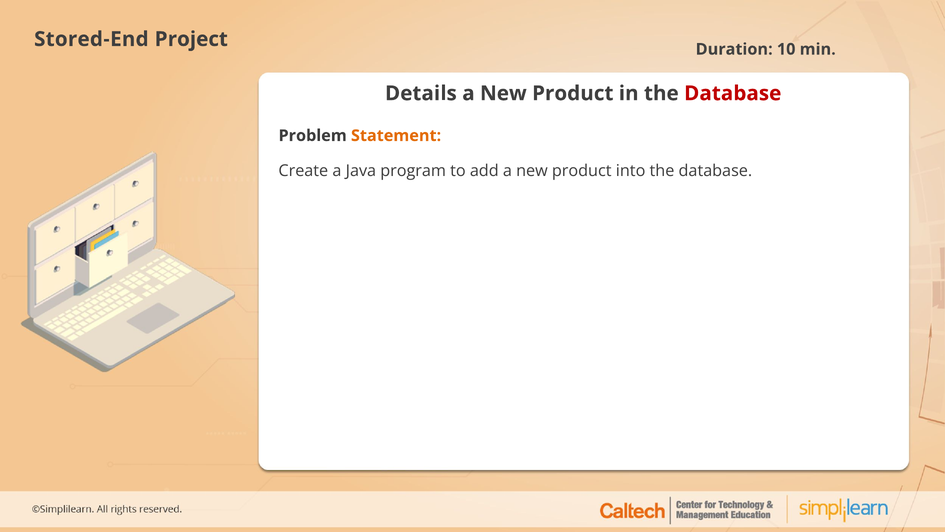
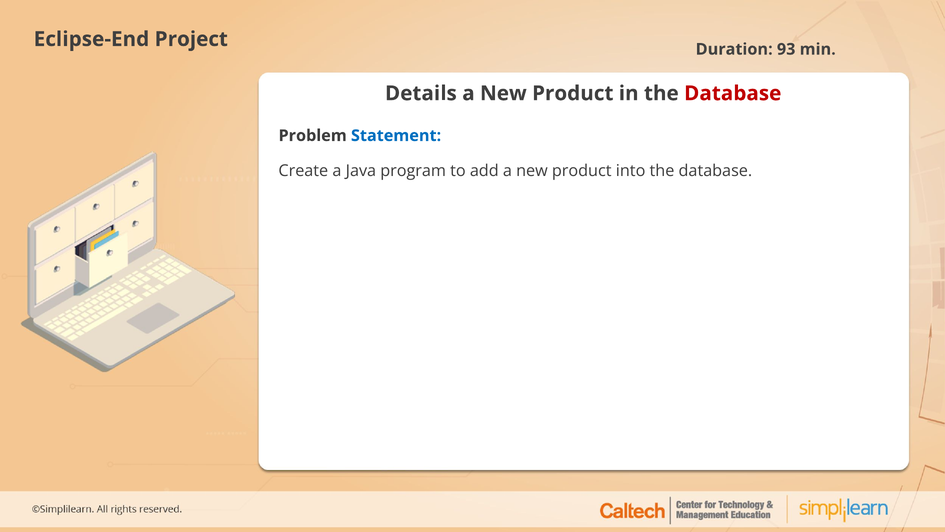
Stored-End: Stored-End -> Eclipse-End (91, 39)
10: 10 -> 93 (786, 49)
Statement colour: orange -> blue (396, 136)
